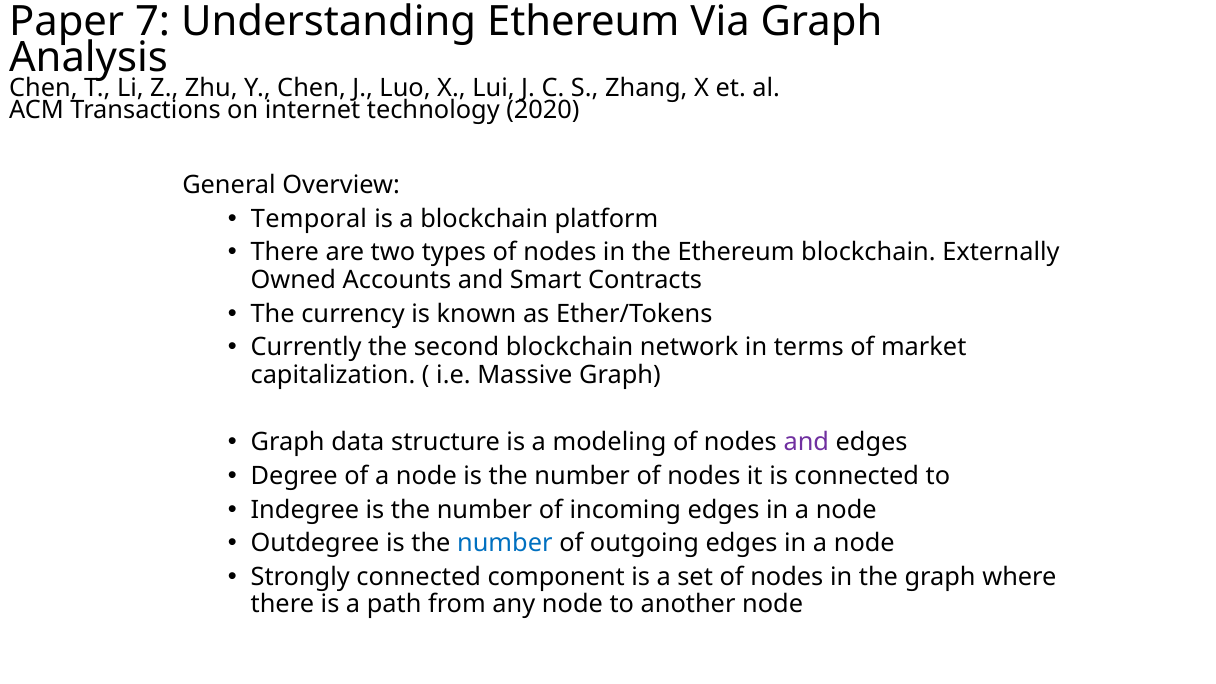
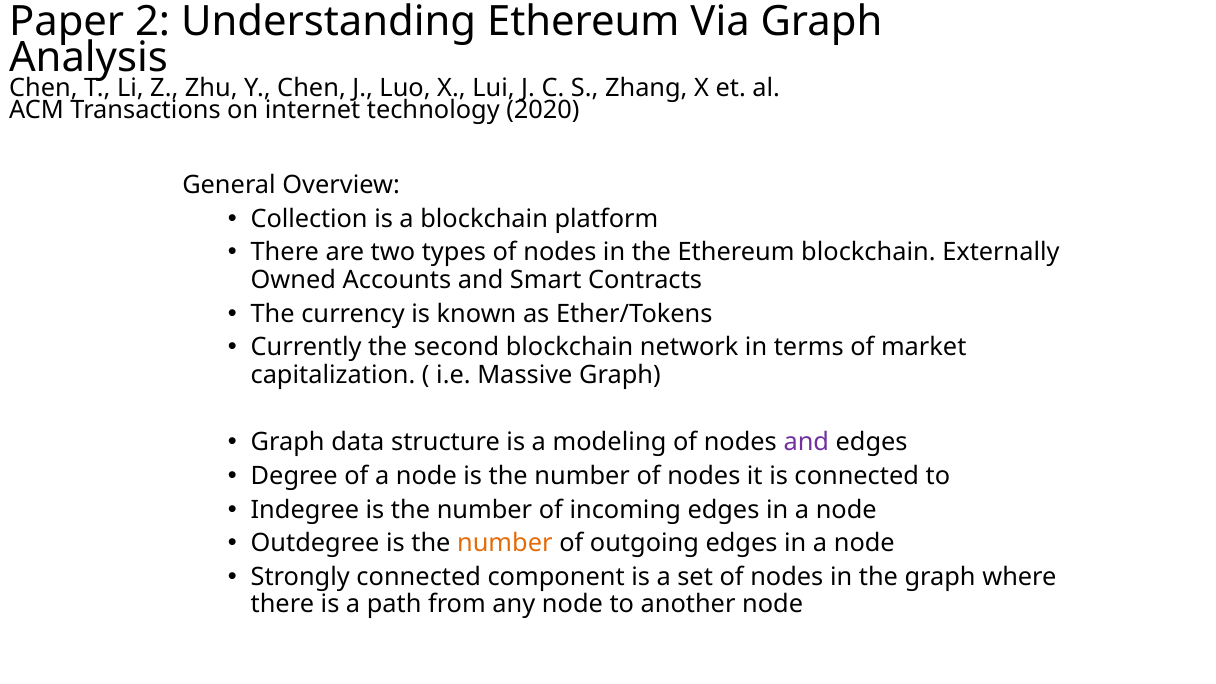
7: 7 -> 2 (153, 22)
Temporal: Temporal -> Collection (309, 219)
number colour: blue -> orange (505, 543)
